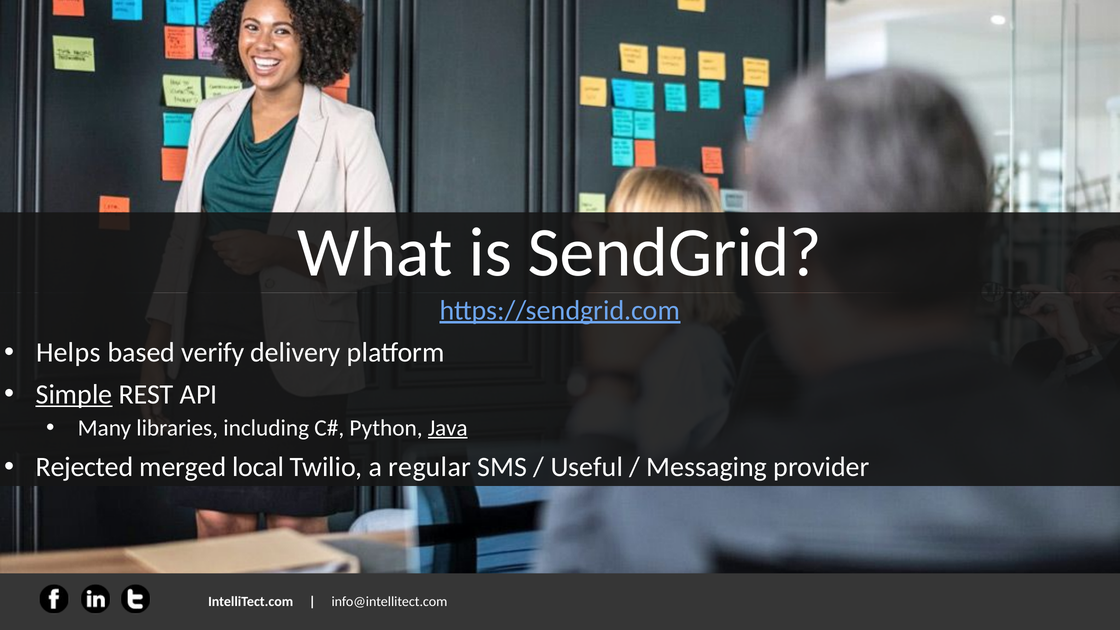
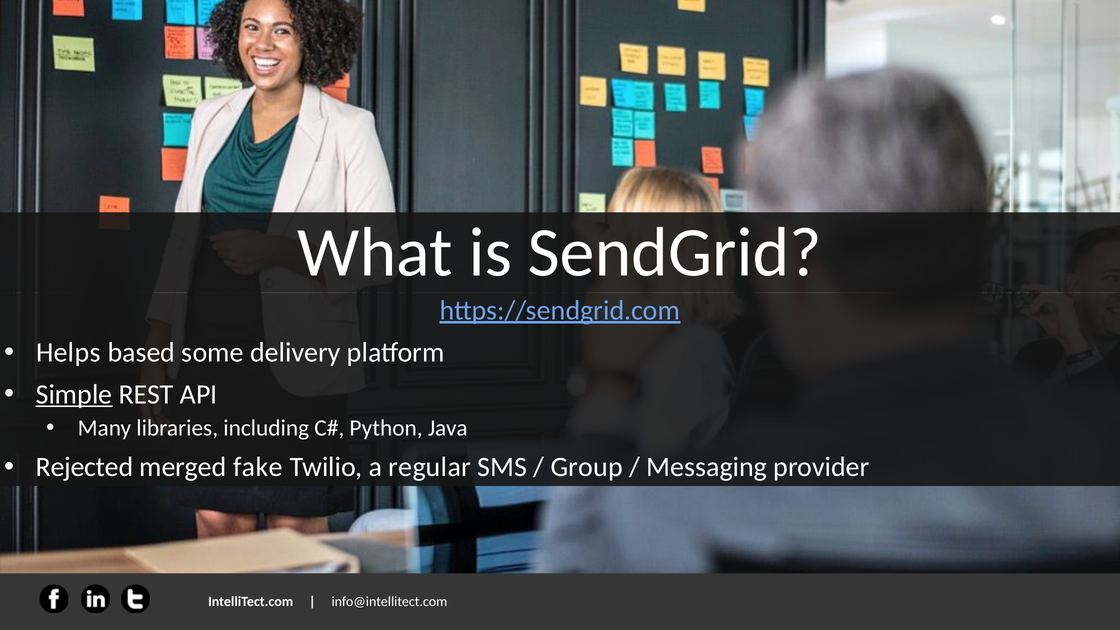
verify: verify -> some (213, 352)
Java underline: present -> none (448, 428)
local: local -> fake (258, 467)
Useful: Useful -> Group (587, 467)
